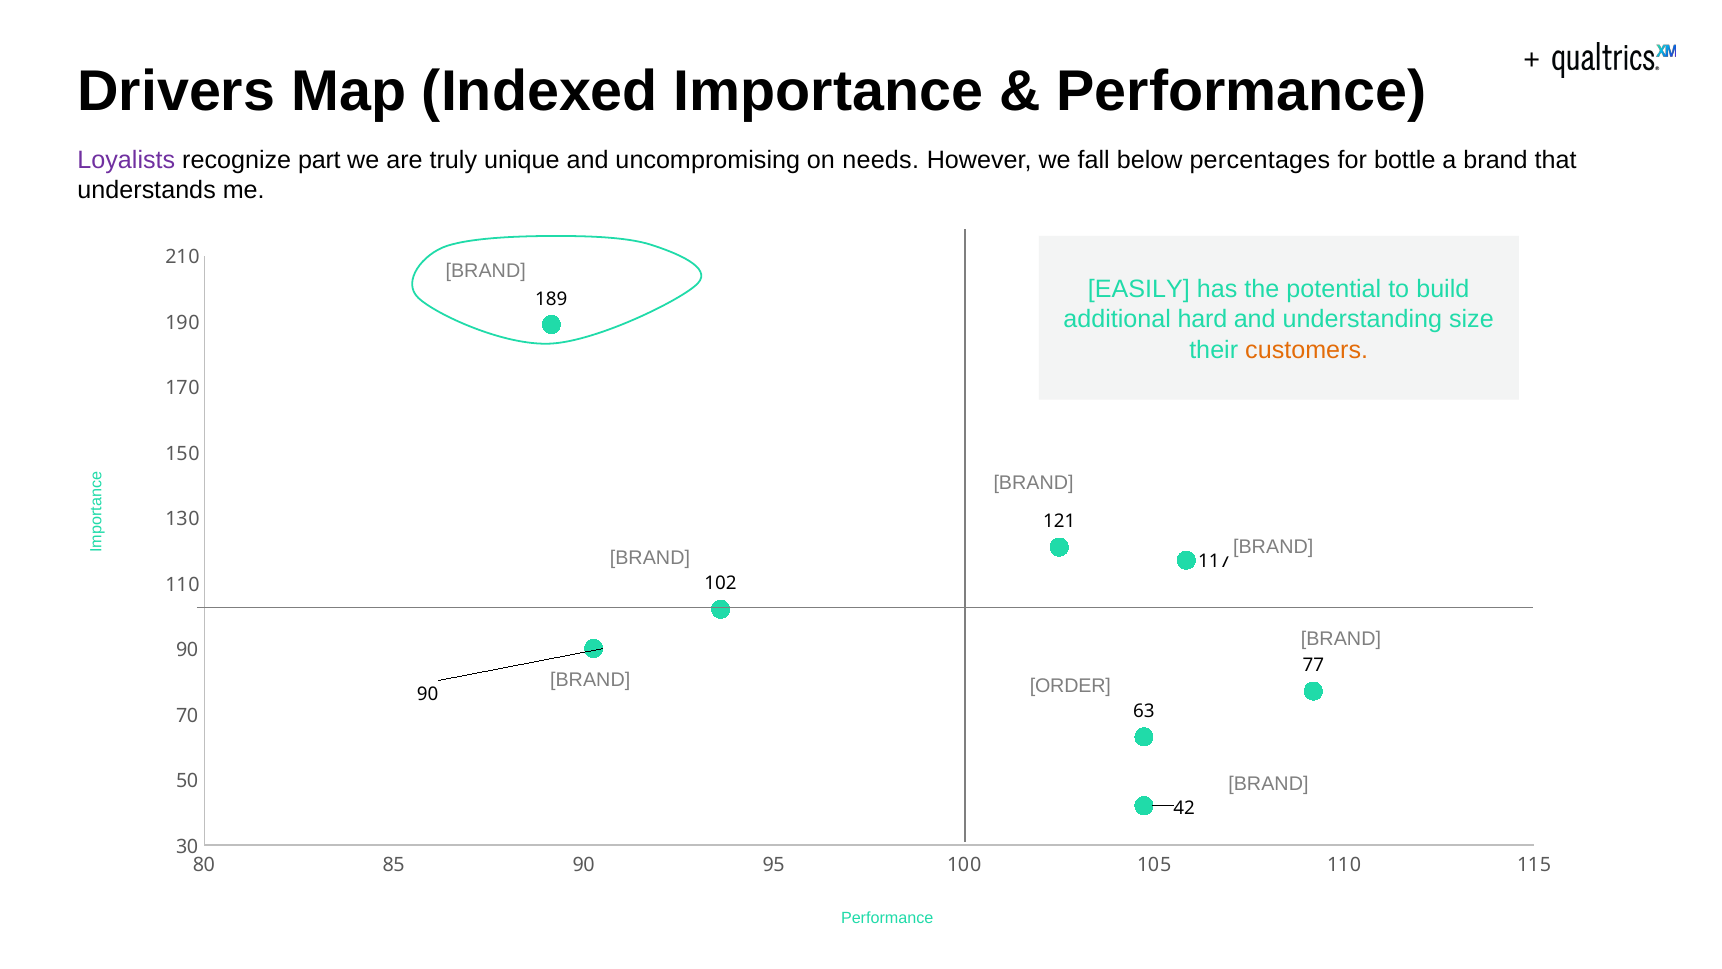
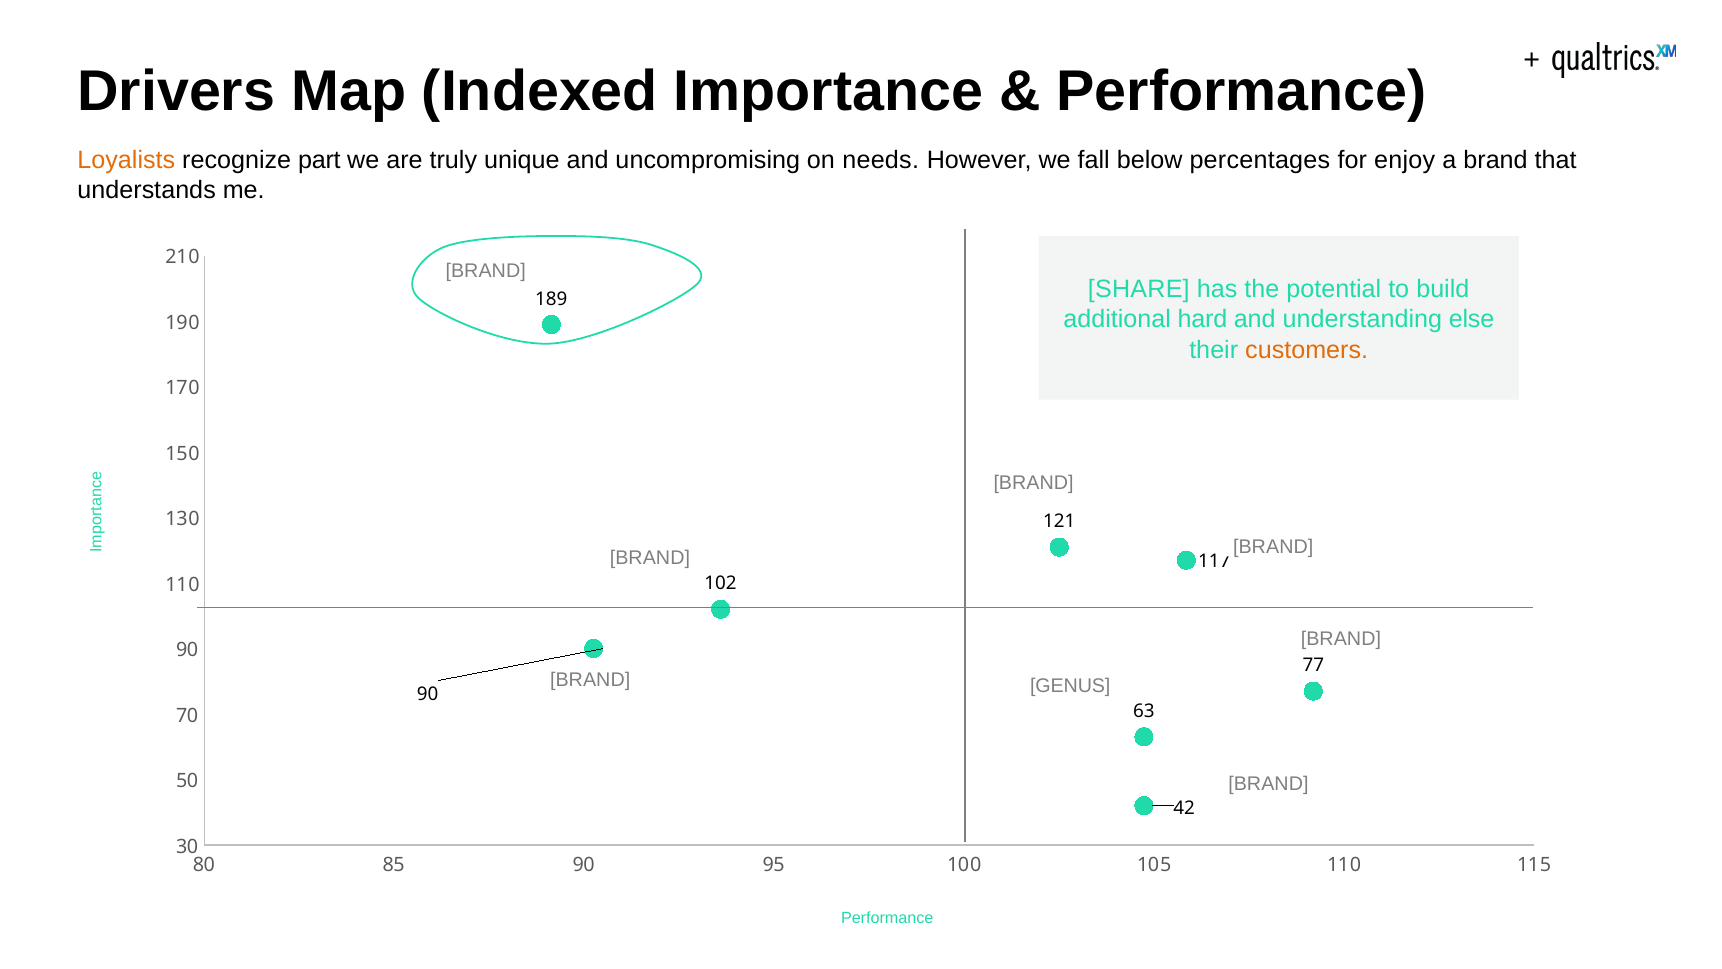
Loyalists colour: purple -> orange (126, 160)
bottle: bottle -> enjoy (1405, 160)
EASILY: EASILY -> SHARE (1139, 289)
size: size -> else (1472, 319)
ORDER: ORDER -> GENUS (1070, 686)
